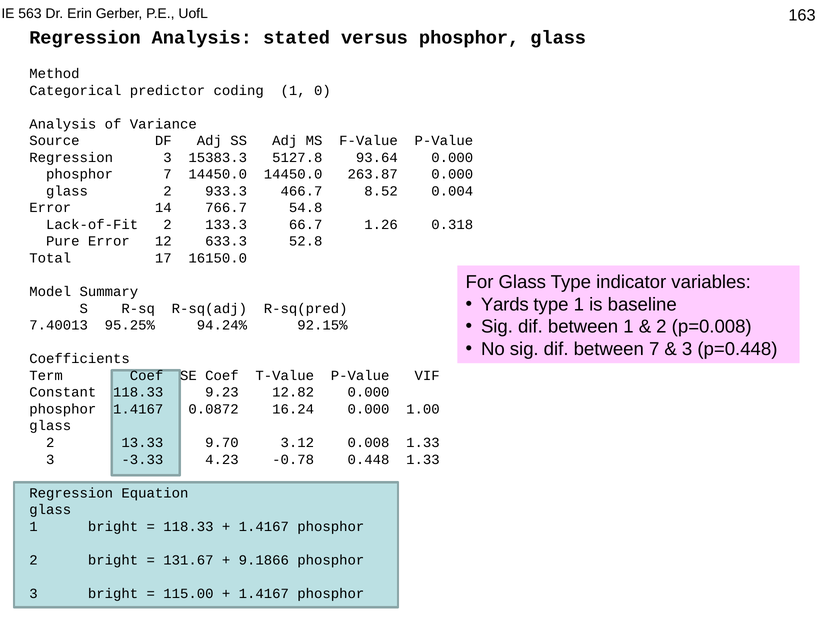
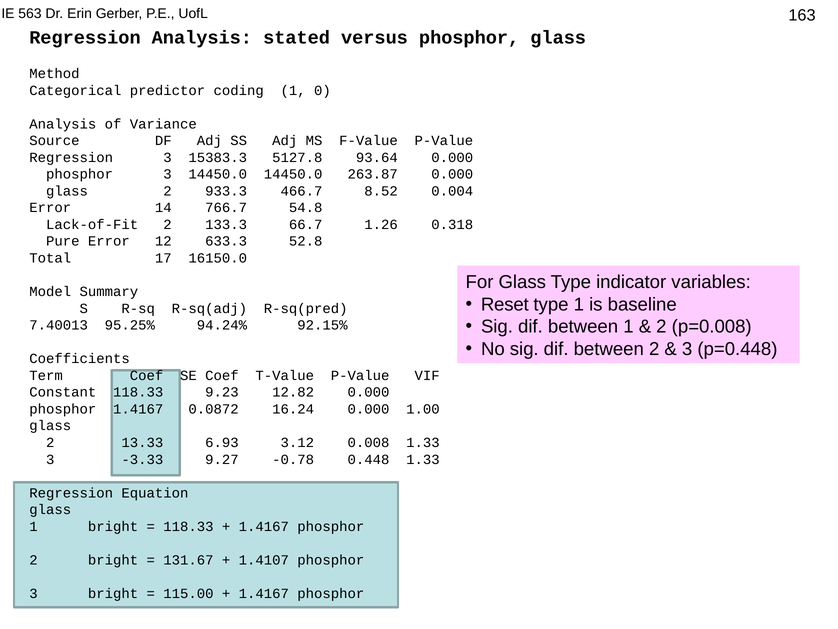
7: 7 -> 3 (168, 174)
Yards: Yards -> Reset (505, 304)
between 7: 7 -> 2 (654, 349)
9.70: 9.70 -> 6.93 (222, 442)
4.23: 4.23 -> 9.27 (222, 459)
9.1866: 9.1866 -> 1.4107 (264, 560)
